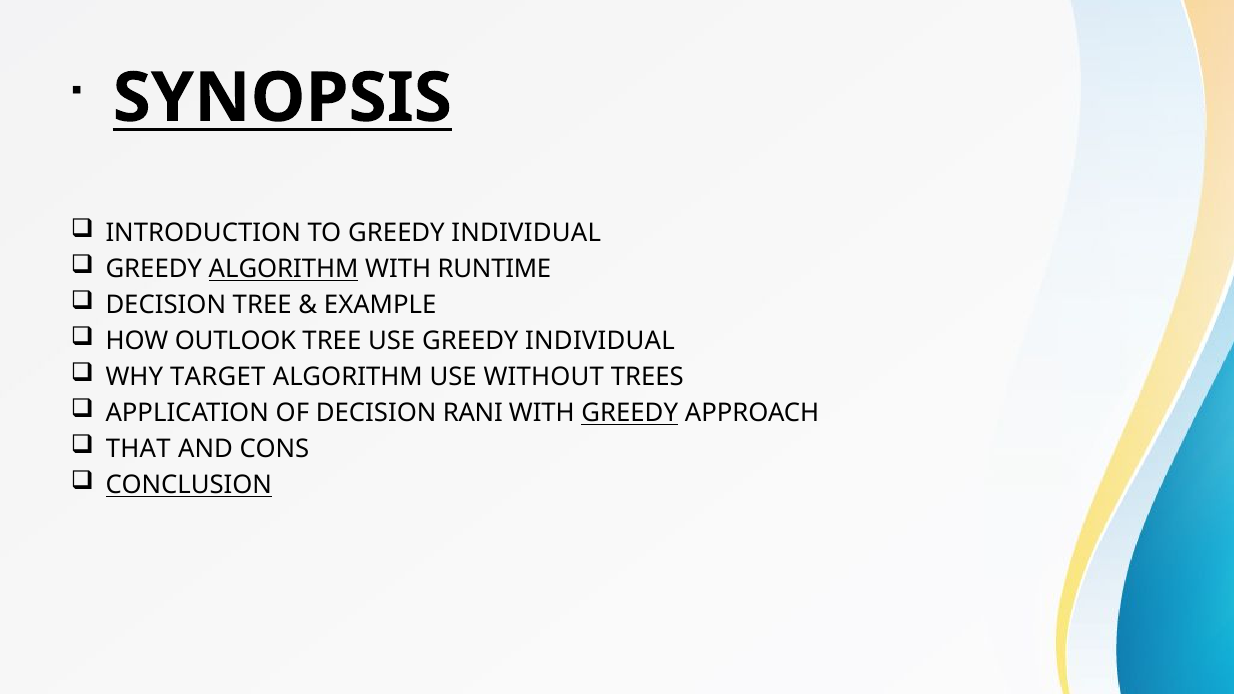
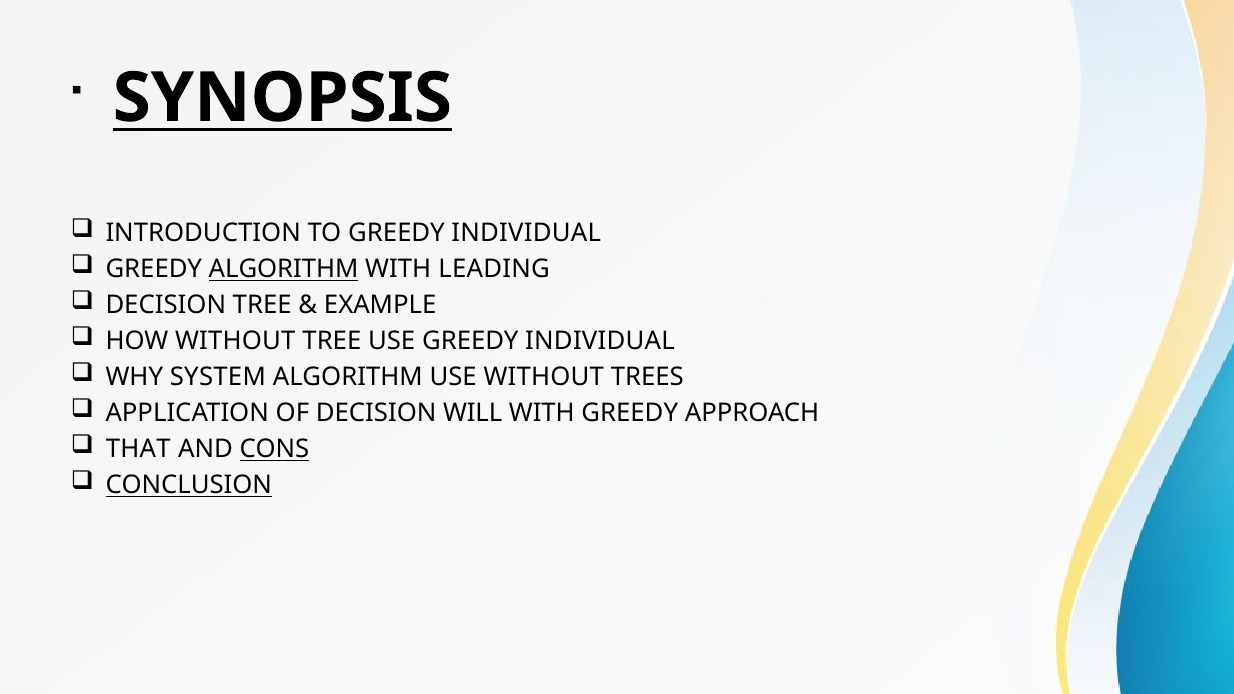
RUNTIME: RUNTIME -> LEADING (494, 269)
HOW OUTLOOK: OUTLOOK -> WITHOUT (235, 341)
TARGET: TARGET -> SYSTEM (218, 377)
RANI: RANI -> WILL (473, 413)
GREEDY underline: present -> none (630, 413)
CONS underline: none -> present (274, 449)
